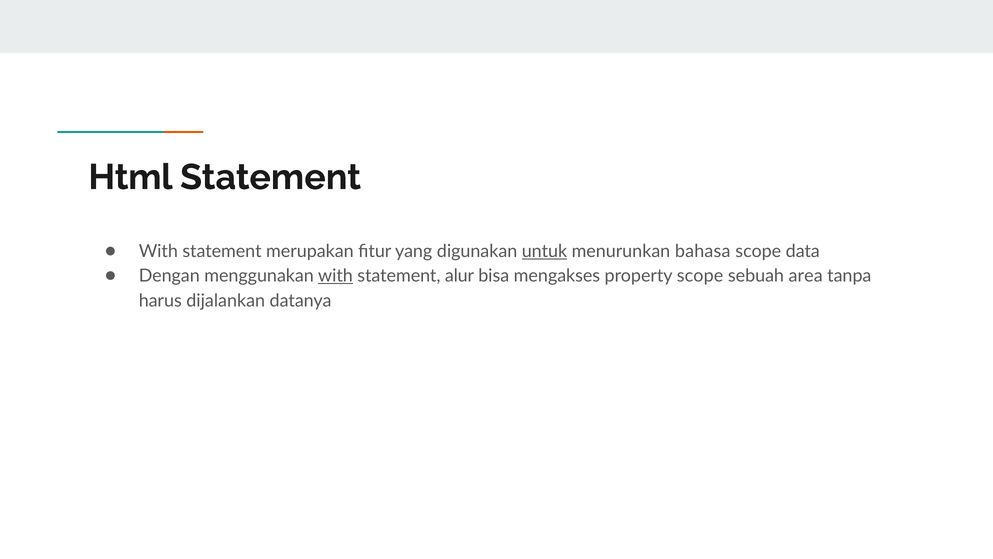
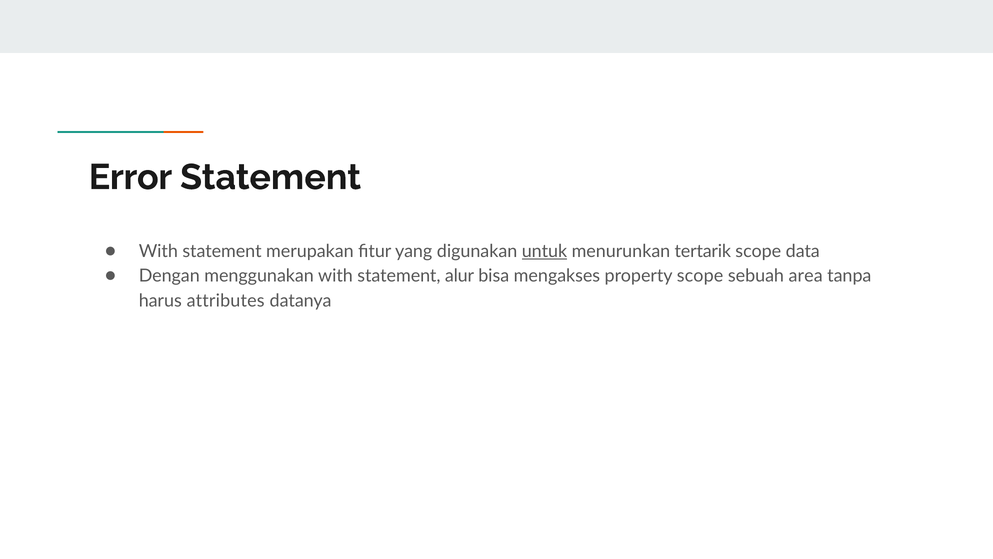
Html: Html -> Error (130, 177)
bahasa: bahasa -> tertarik (703, 251)
with underline: present -> none (335, 276)
dijalankan: dijalankan -> attributes (226, 300)
